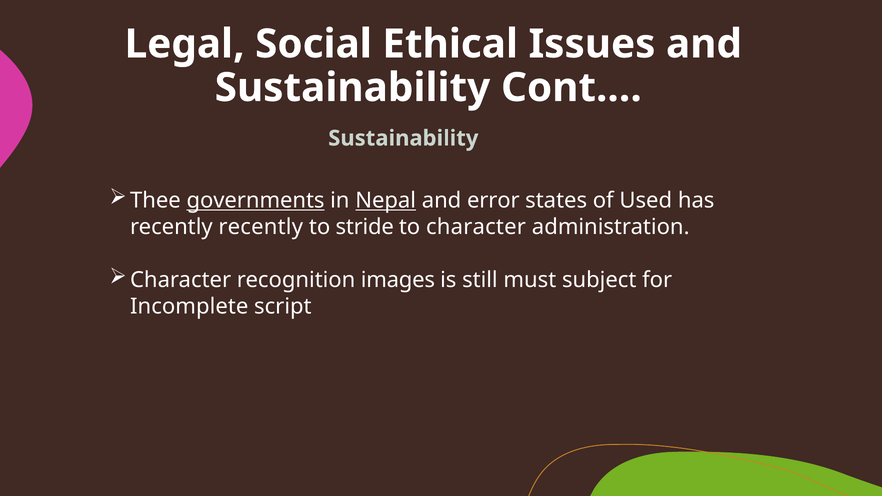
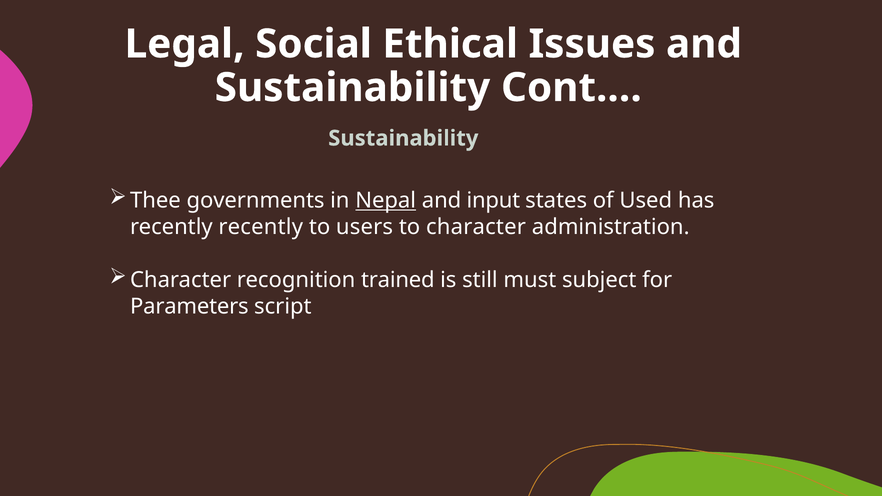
governments underline: present -> none (256, 201)
error: error -> input (493, 201)
stride: stride -> users (365, 227)
images: images -> trained (398, 280)
Incomplete: Incomplete -> Parameters (189, 306)
